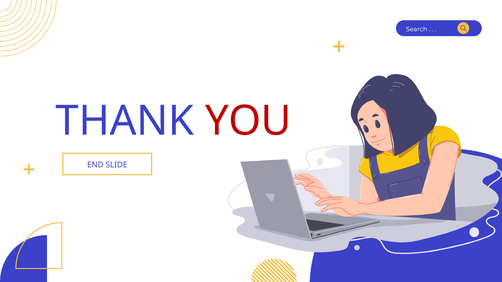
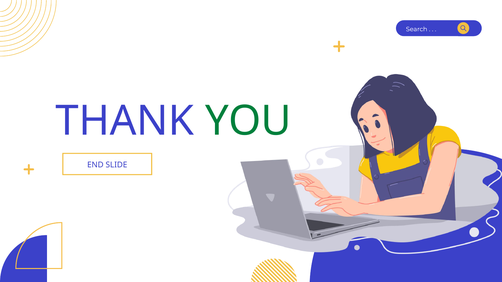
YOU colour: red -> green (248, 121)
